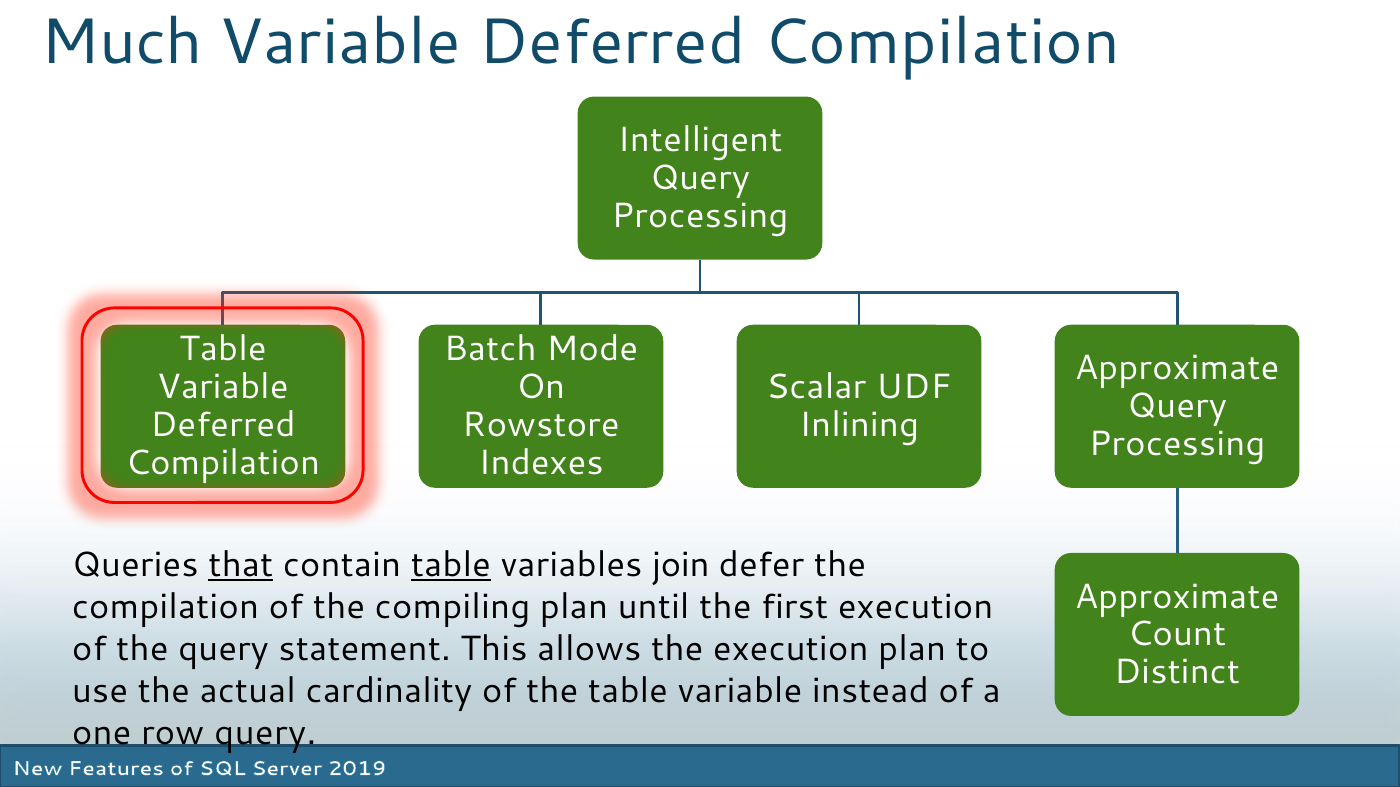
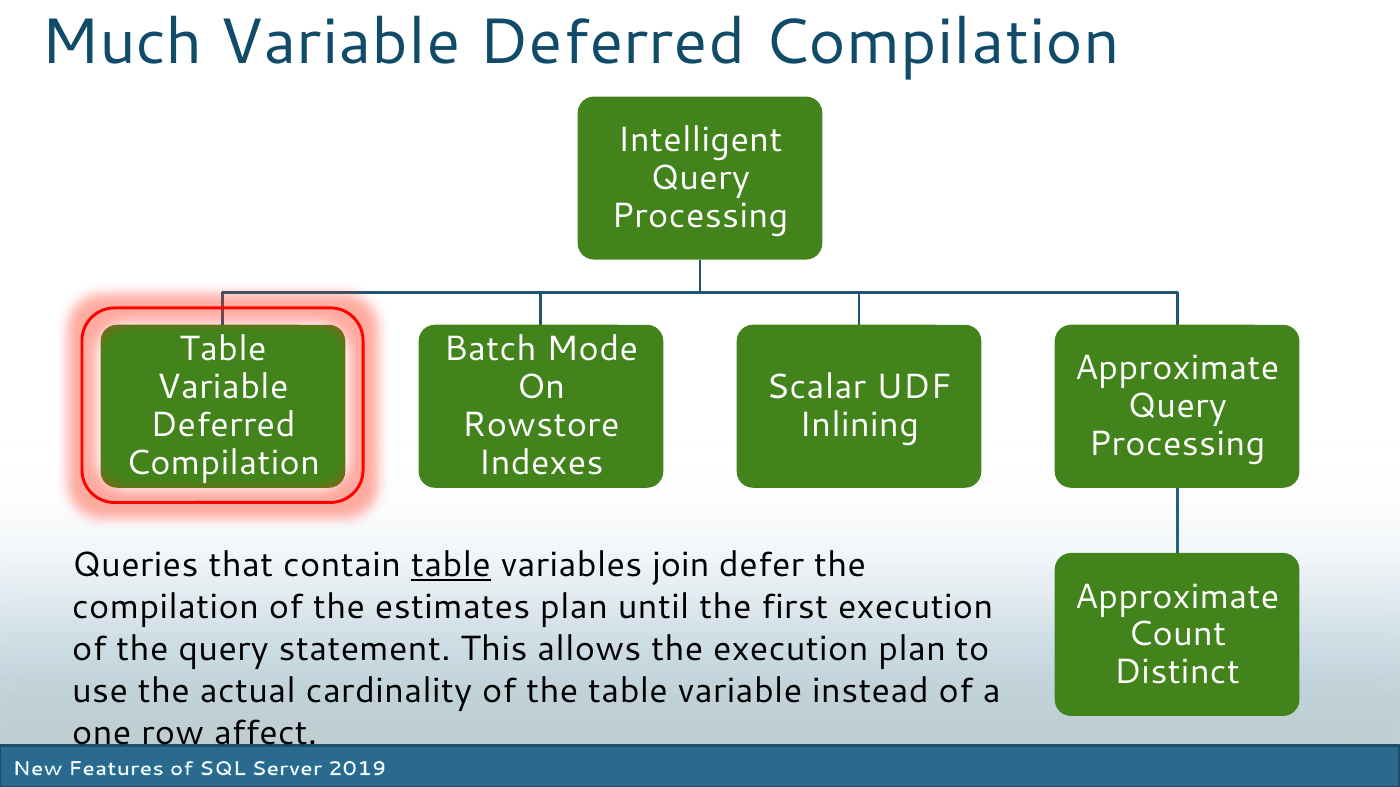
that underline: present -> none (241, 565)
compiling: compiling -> estimates (453, 607)
row query: query -> affect (266, 733)
